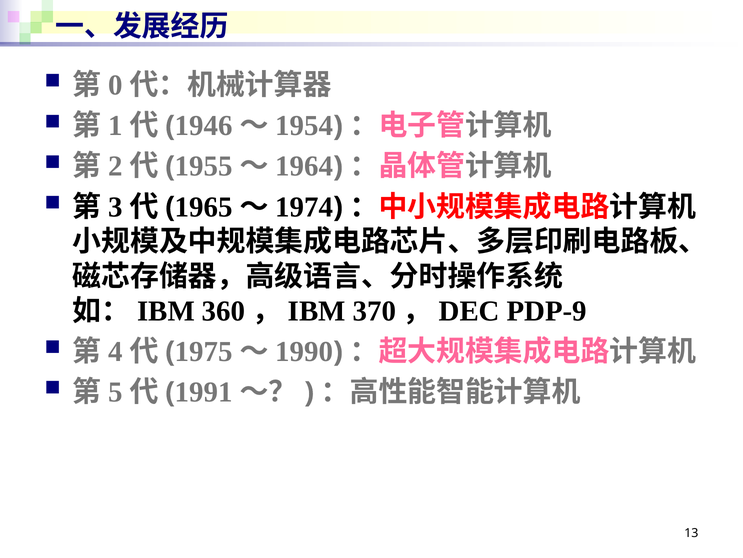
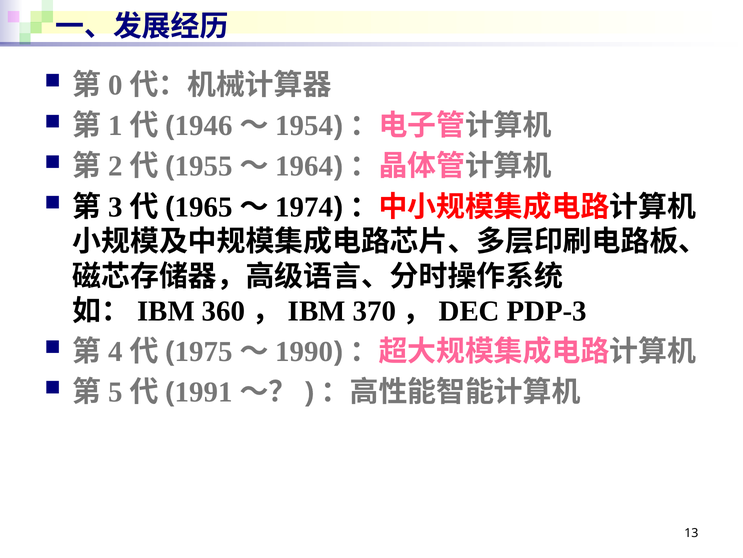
PDP-9: PDP-9 -> PDP-3 (547, 311)
